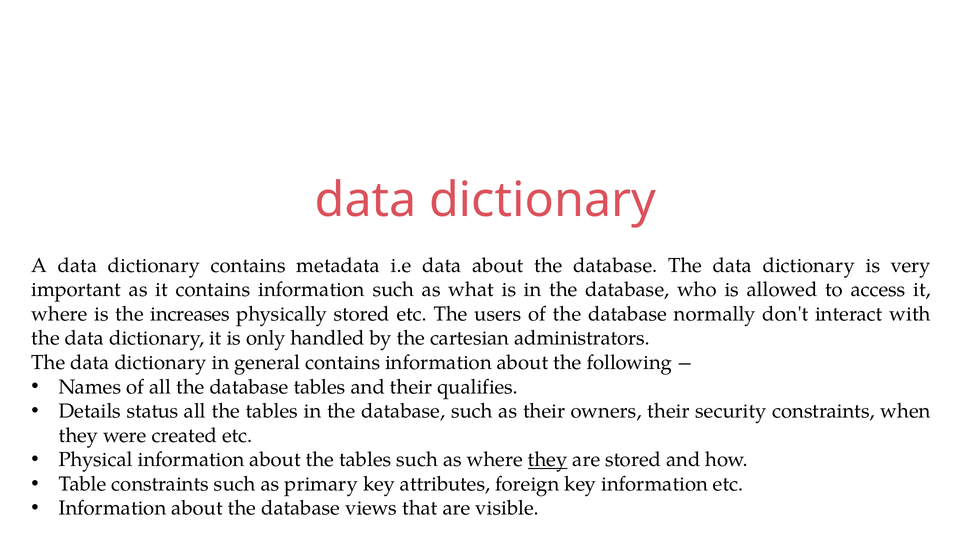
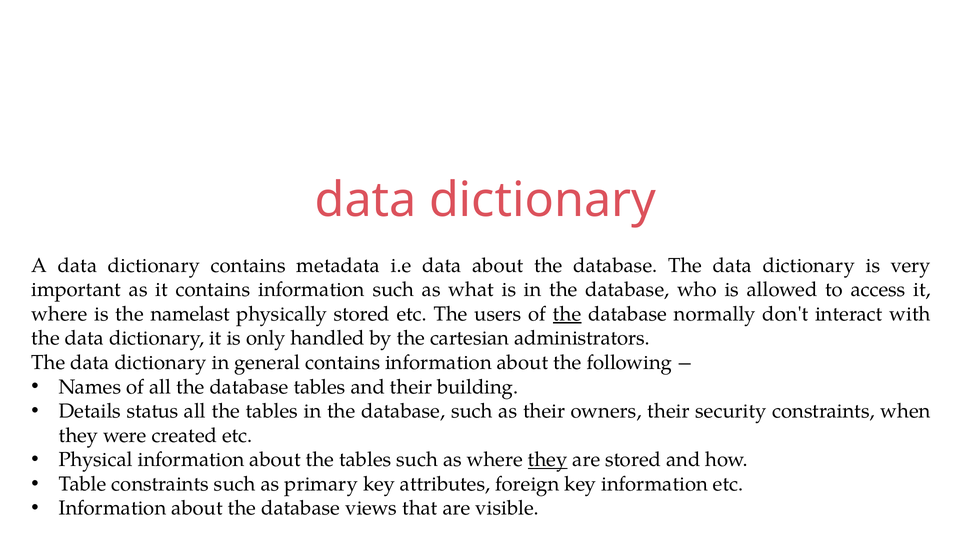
increases: increases -> namelast (190, 314)
the underline: none -> present (567, 314)
qualifies: qualifies -> building (478, 387)
